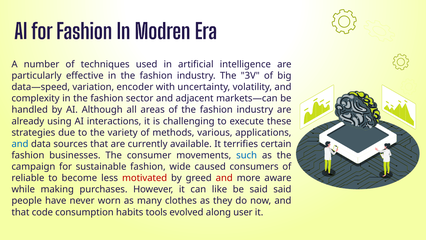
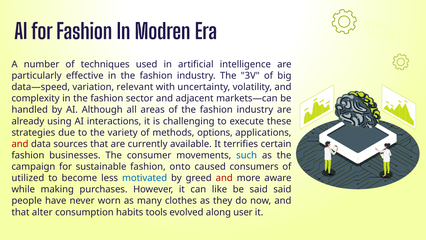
encoder: encoder -> relevant (135, 87)
various: various -> options (215, 132)
and colour: blue -> red (20, 144)
wide: wide -> onto (180, 166)
reliable: reliable -> utilized (28, 178)
motivated colour: red -> blue (145, 178)
code: code -> alter (42, 212)
